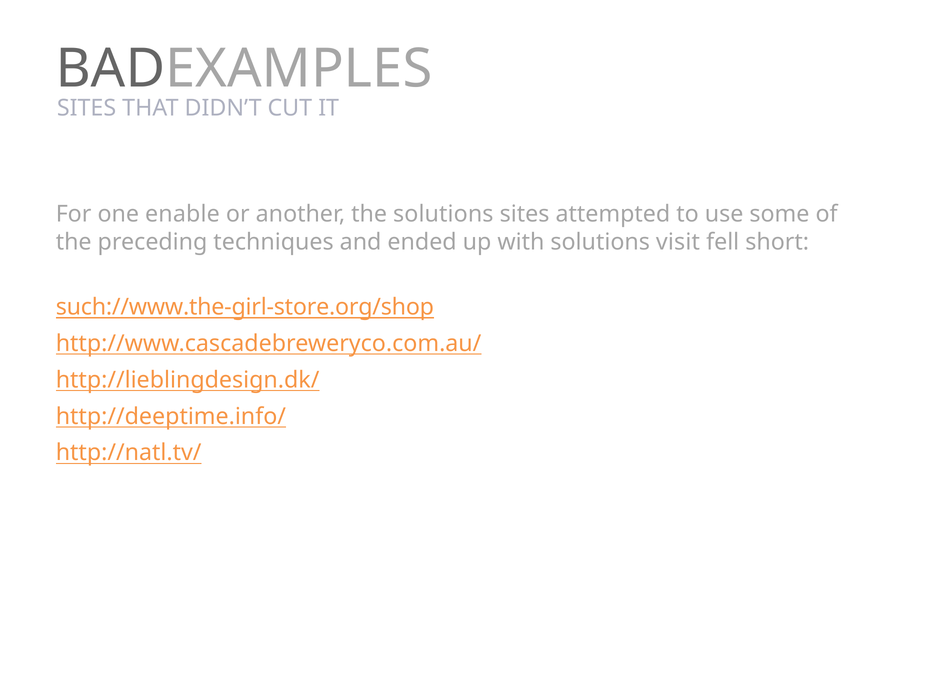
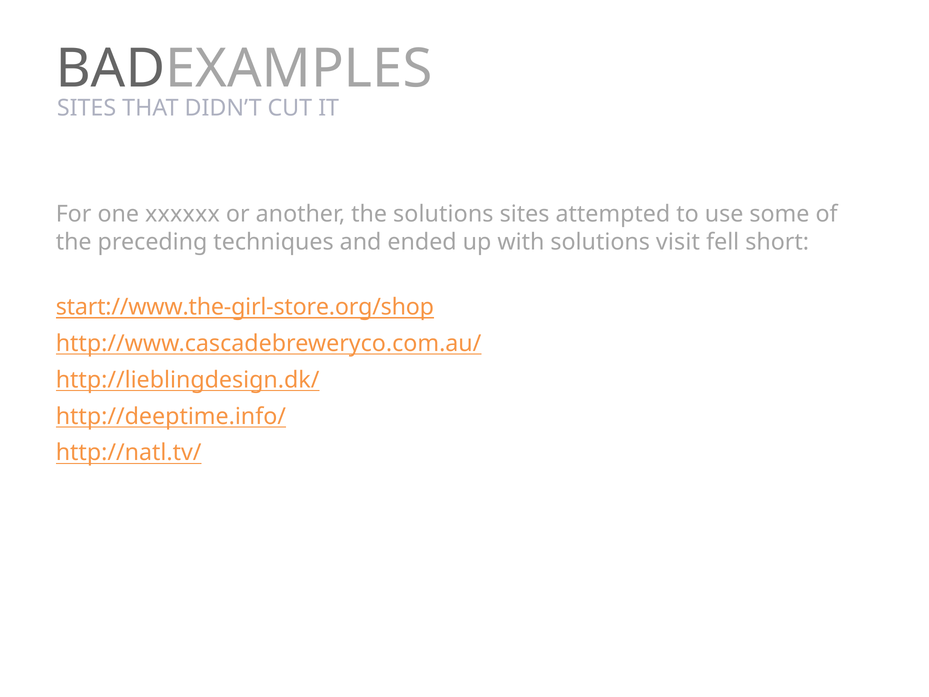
enable: enable -> xxxxxx (182, 214)
such://www.the-girl-store.org/shop: such://www.the-girl-store.org/shop -> start://www.the-girl-store.org/shop (245, 307)
